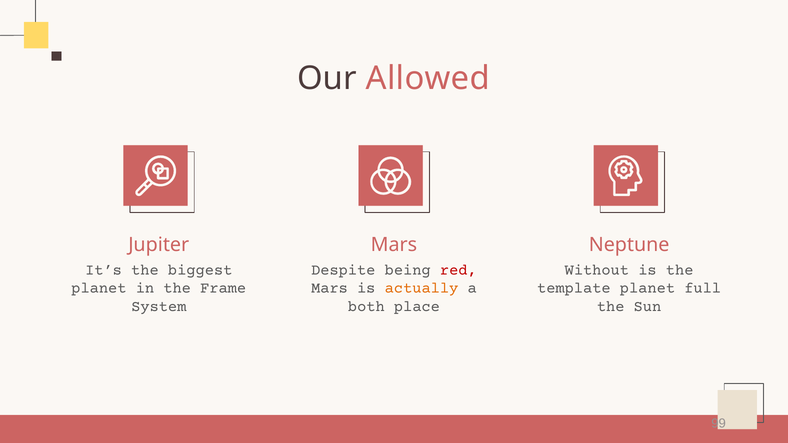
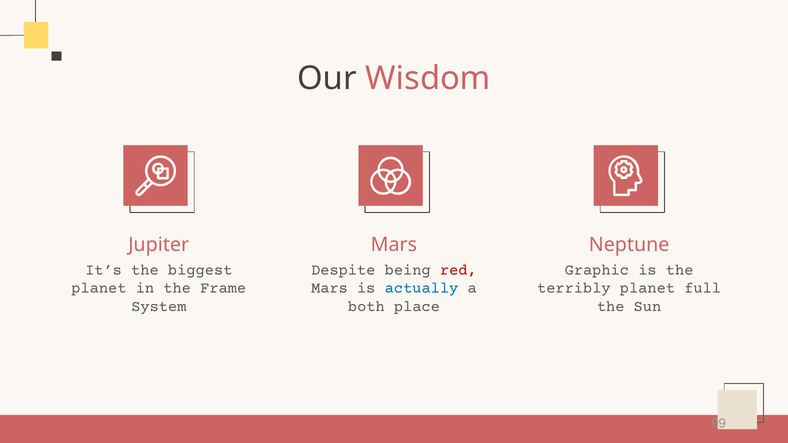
Allowed: Allowed -> Wisdom (428, 78)
Without: Without -> Graphic (597, 270)
actually colour: orange -> blue (422, 288)
template: template -> terribly (574, 288)
